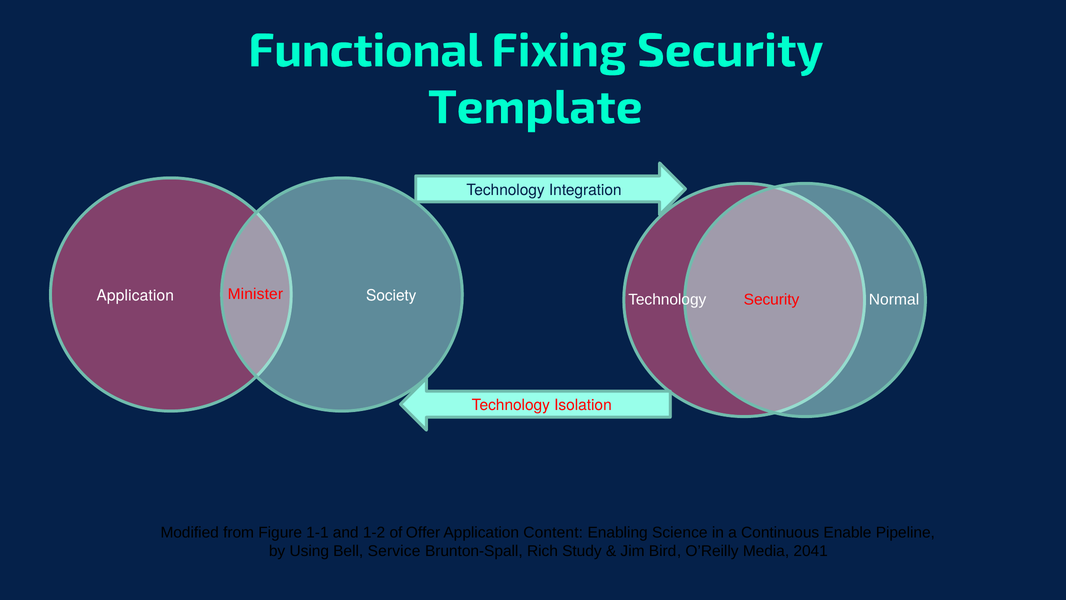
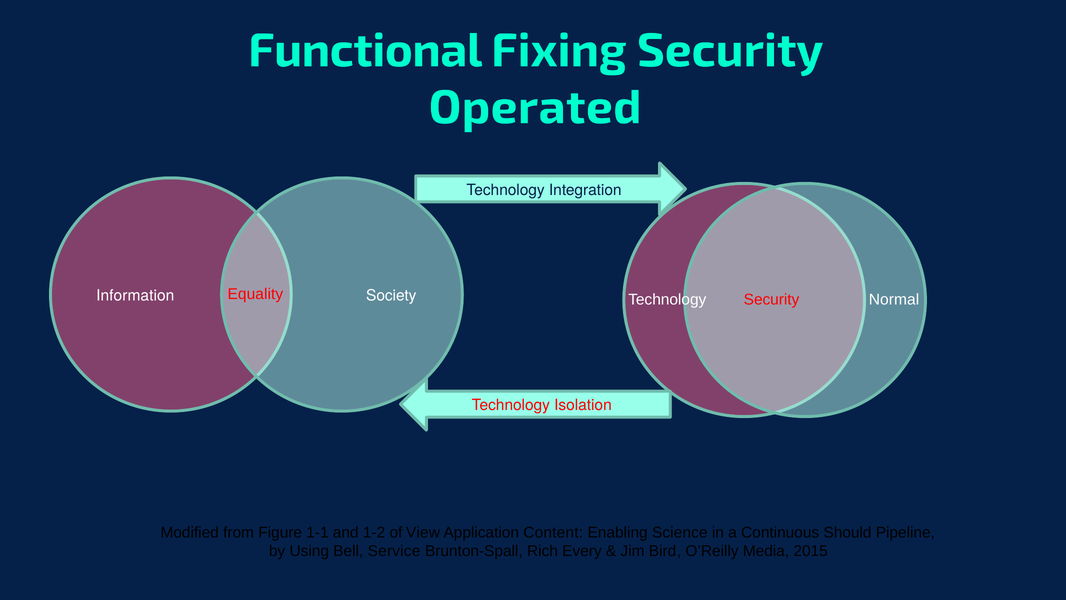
Template: Template -> Operated (535, 107)
Minister: Minister -> Equality (255, 294)
Application: Application -> Information (135, 295)
Offer: Offer -> View (423, 532)
Enable: Enable -> Should (847, 532)
Study: Study -> Every (582, 551)
2041: 2041 -> 2015 (811, 551)
